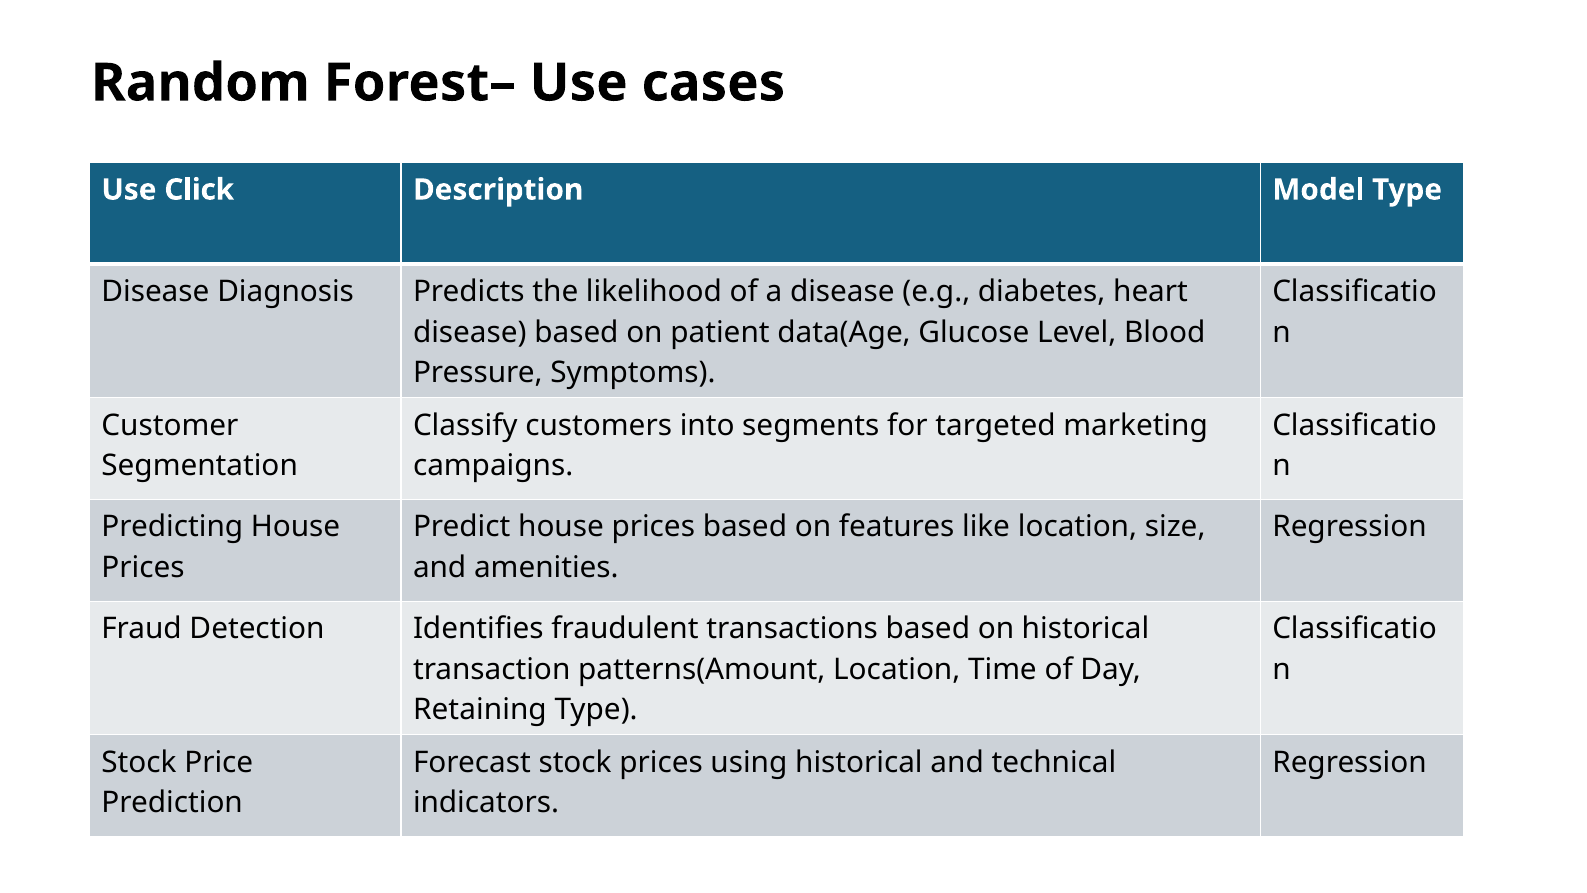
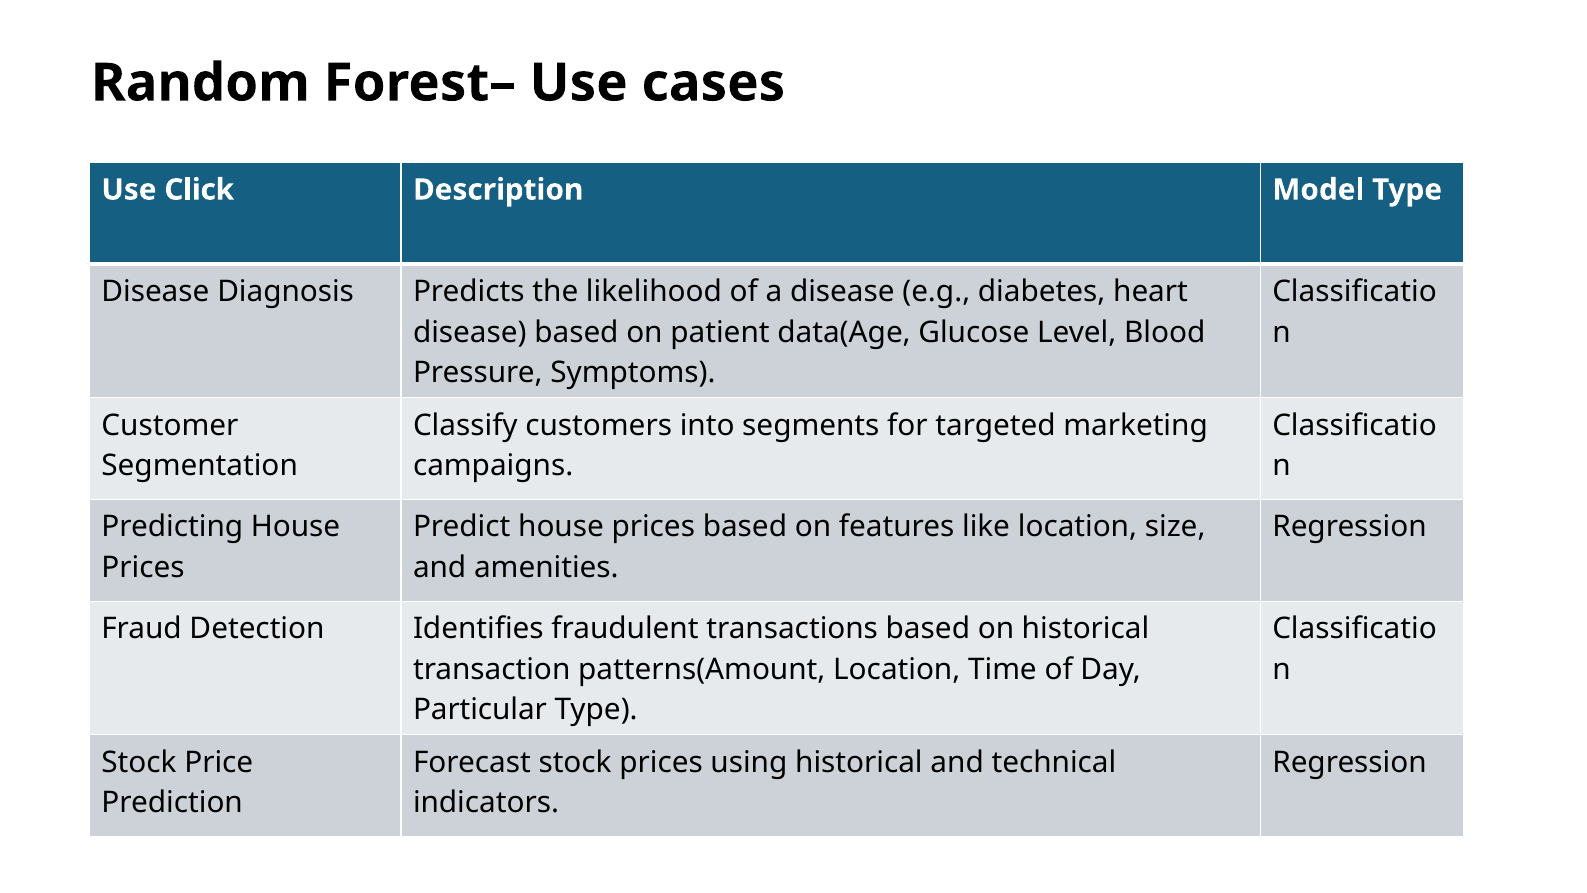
Retaining: Retaining -> Particular (480, 710)
